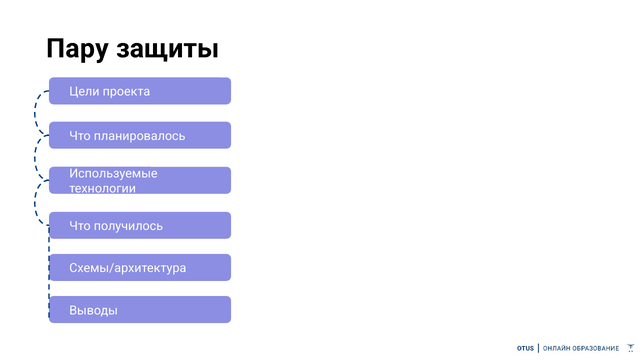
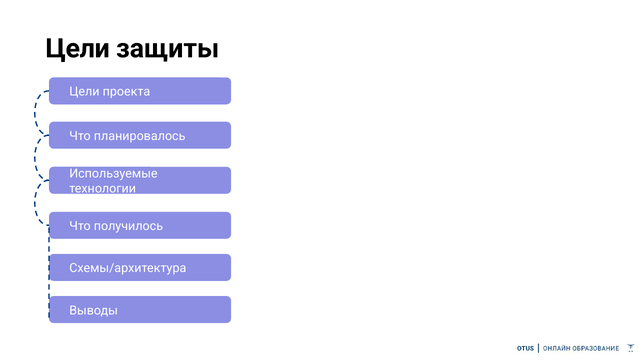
Пару: Пару -> Цели (78, 48)
